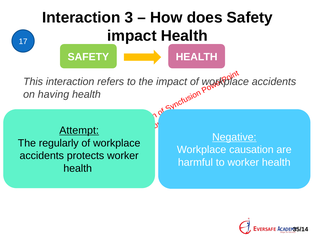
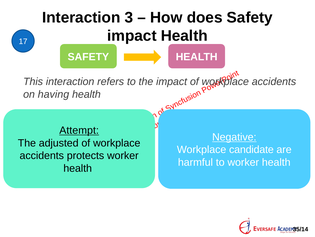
regularly: regularly -> adjusted (59, 143)
causation: causation -> candidate (251, 149)
